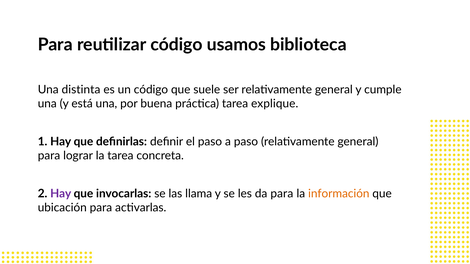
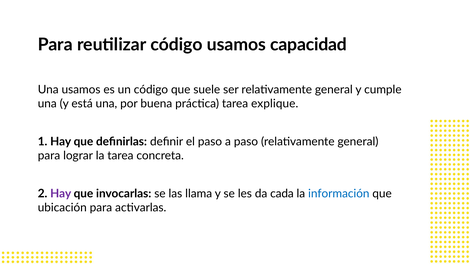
biblioteca: biblioteca -> capacidad (309, 45)
Una distinta: distinta -> usamos (81, 90)
da para: para -> cada (282, 194)
información colour: orange -> blue (339, 194)
